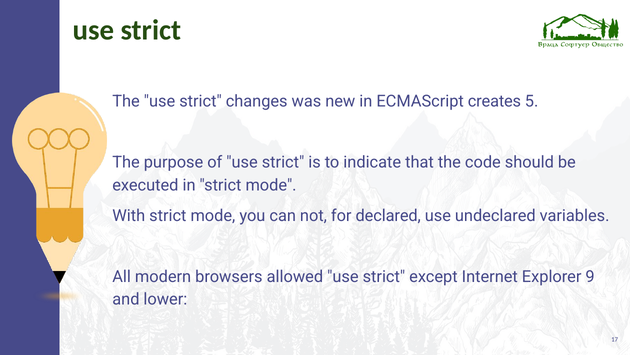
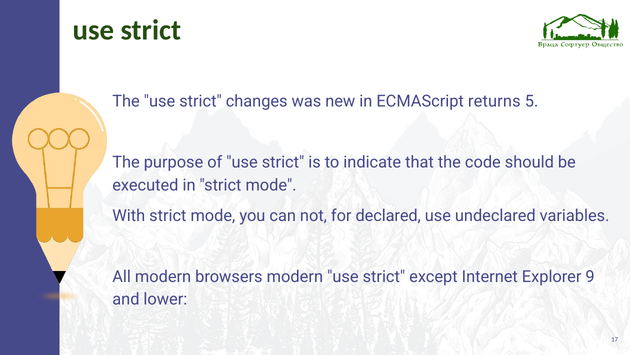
creates: creates -> returns (494, 101)
browsers allowed: allowed -> modern (295, 276)
